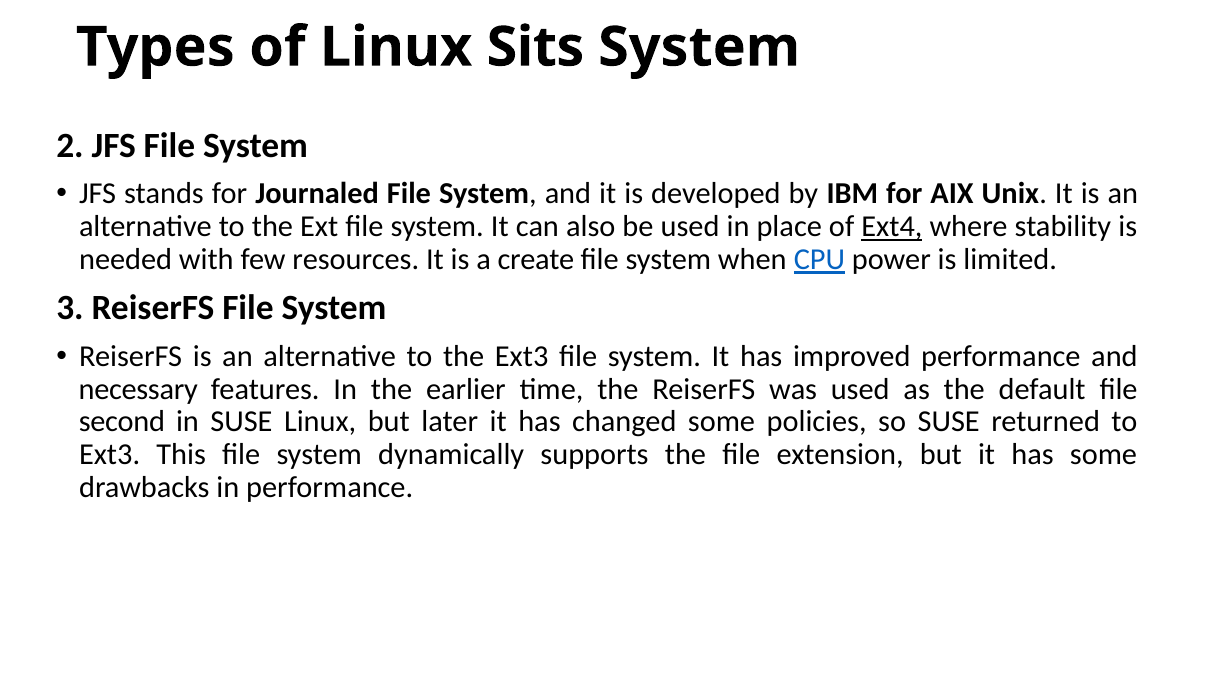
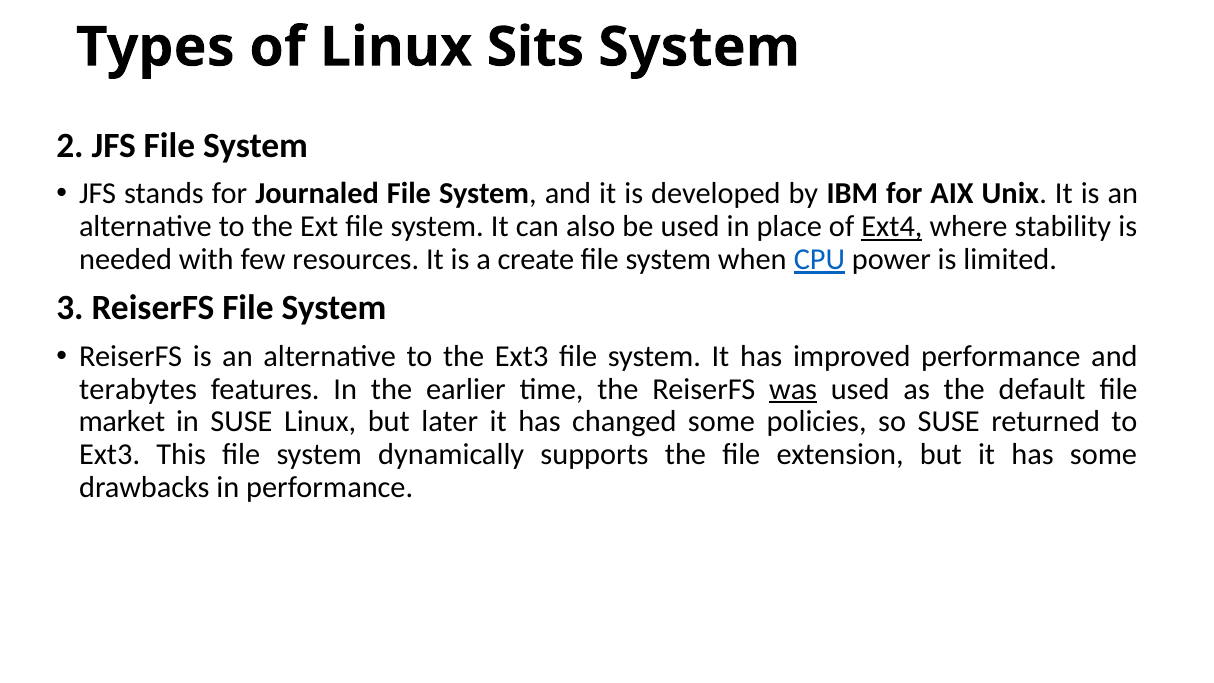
necessary: necessary -> terabytes (138, 389)
was underline: none -> present (793, 389)
second: second -> market (122, 422)
